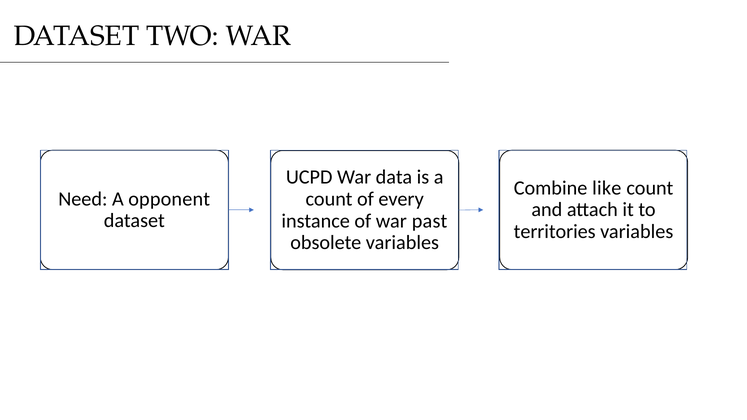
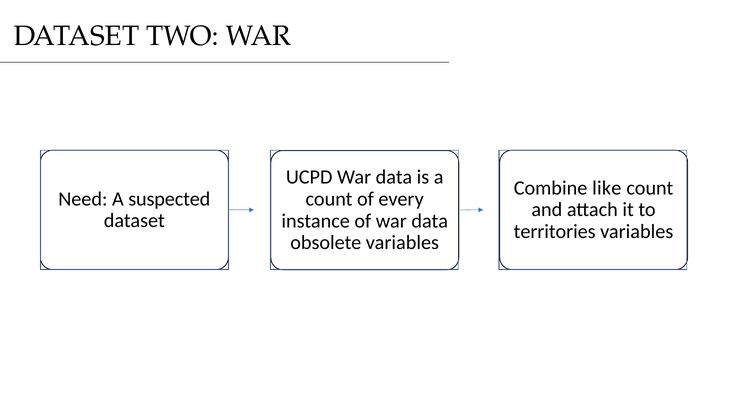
opponent: opponent -> suspected (169, 199)
of war past: past -> data (430, 221)
